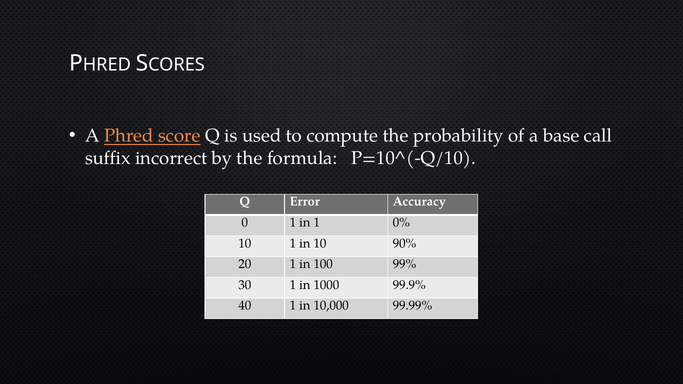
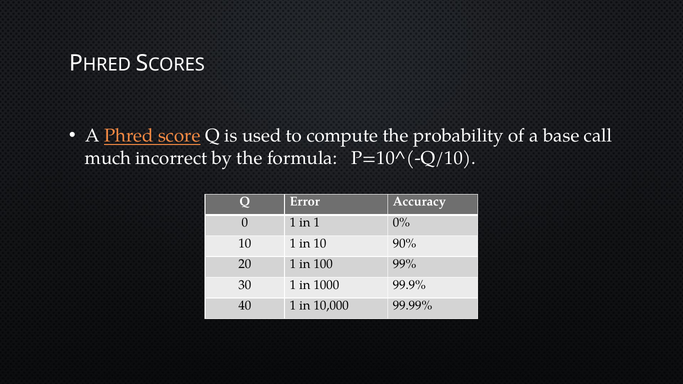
suffix: suffix -> much (108, 158)
